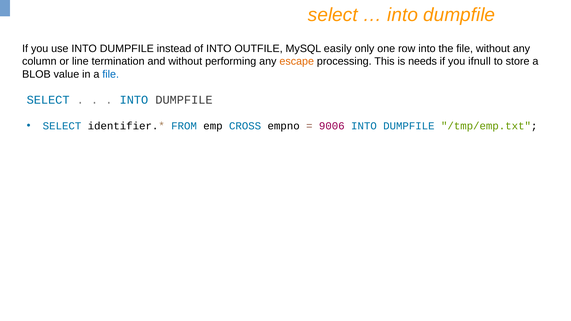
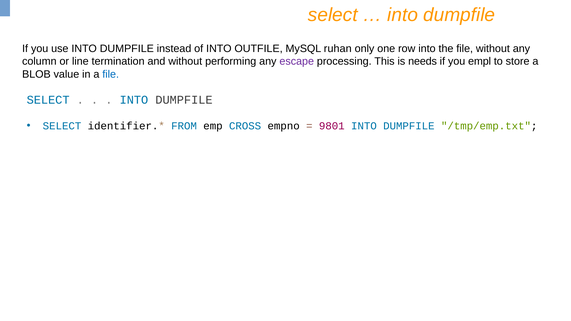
easily: easily -> ruhan (338, 49)
escape colour: orange -> purple (297, 61)
ifnull: ifnull -> empl (480, 61)
9006: 9006 -> 9801 (332, 126)
